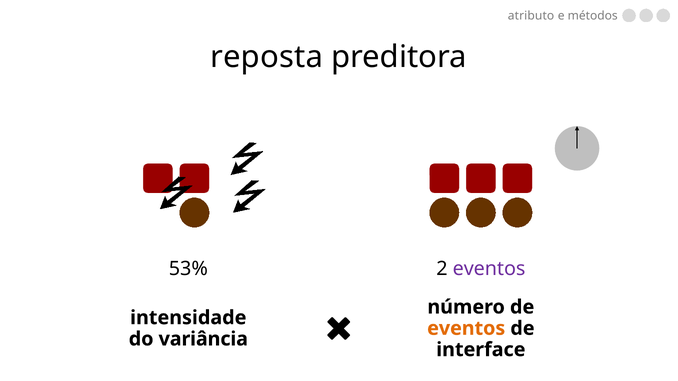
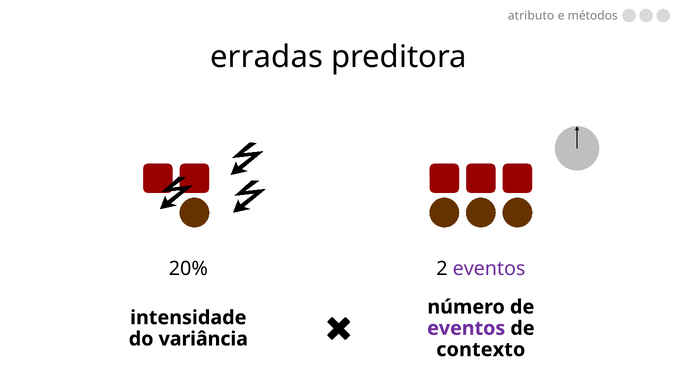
reposta: reposta -> erradas (267, 57)
53%: 53% -> 20% (188, 269)
eventos colour: orange -> purple (466, 329)
interface: interface -> contexto (481, 350)
